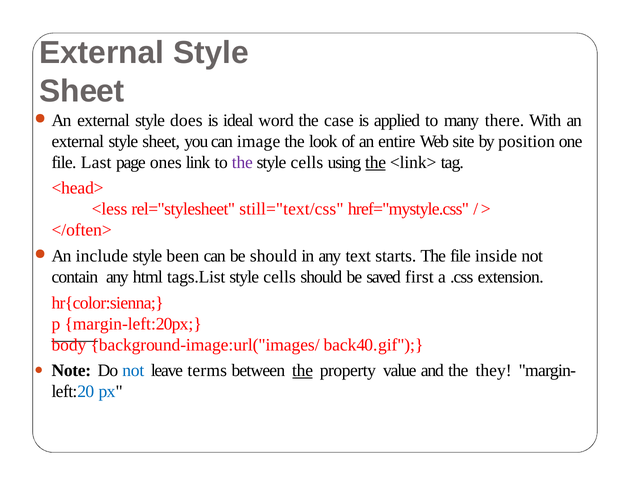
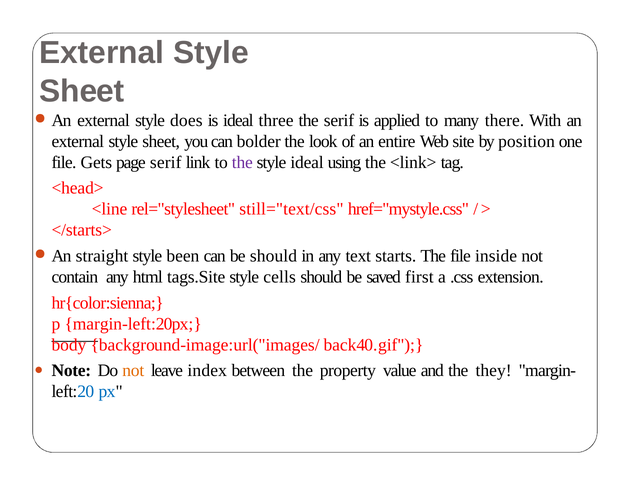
word: word -> three (276, 120)
the case: case -> serif (339, 120)
image: image -> bolder (259, 141)
Last: Last -> Gets (96, 162)
page ones: ones -> serif (166, 162)
cells: cells -> ideal (307, 162)
the underline: present -> none (376, 162)
<less: <less -> <line (109, 209)
</often>: </often> -> </starts> (82, 230)
include: include -> straight (102, 256)
tags.List: tags.List -> tags.Site (196, 277)
not colour: blue -> orange (133, 370)
terms: terms -> index (207, 370)
the underline: present -> none (303, 370)
